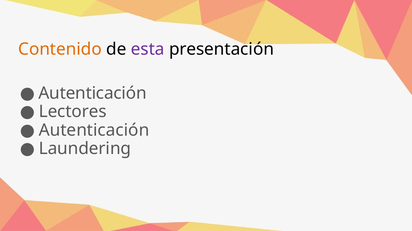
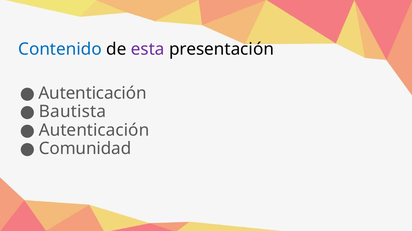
Contenido colour: orange -> blue (60, 49)
Lectores: Lectores -> Bautista (73, 112)
Laundering: Laundering -> Comunidad (85, 149)
